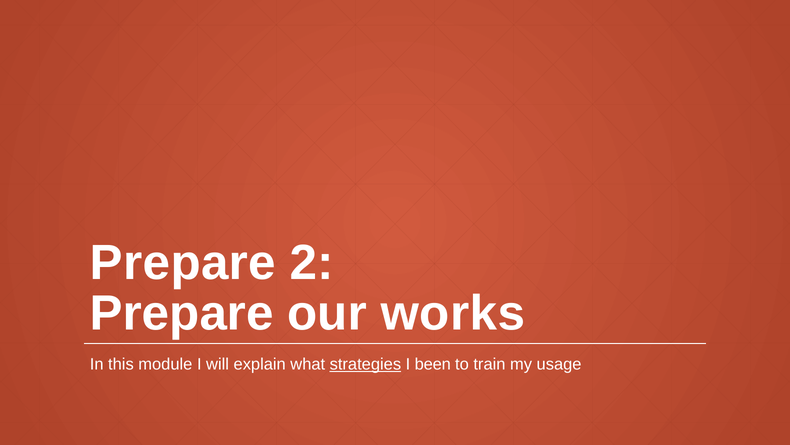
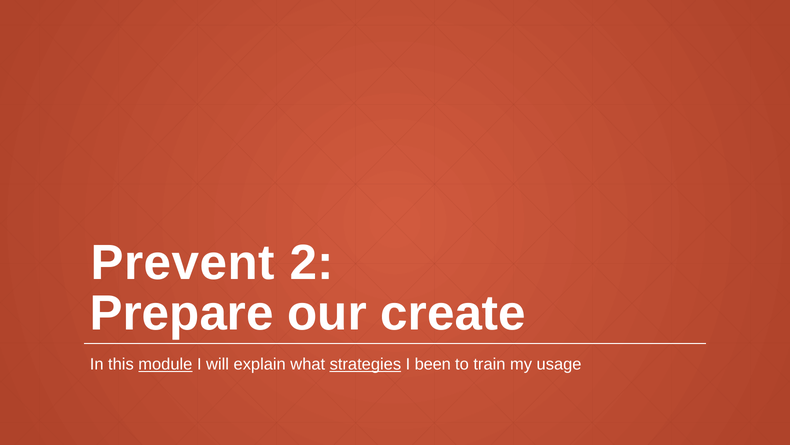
Prepare: Prepare -> Prevent (183, 263)
works: works -> create (453, 313)
module underline: none -> present (165, 364)
